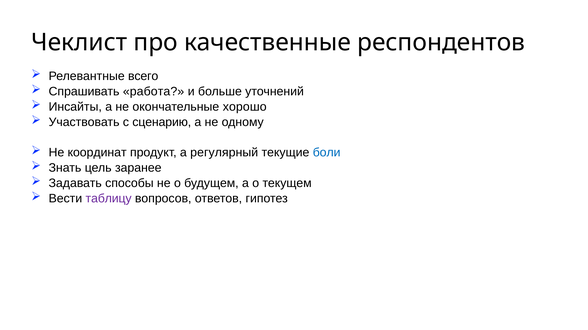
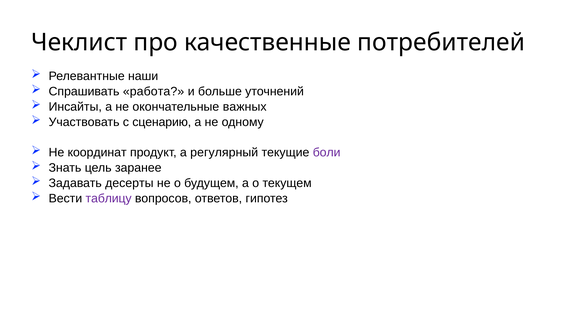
респондентов: респондентов -> потребителей (441, 42)
всего: всего -> наши (143, 76)
хорошо: хорошо -> важных (245, 107)
боли colour: blue -> purple (327, 153)
способы: способы -> десерты (129, 183)
